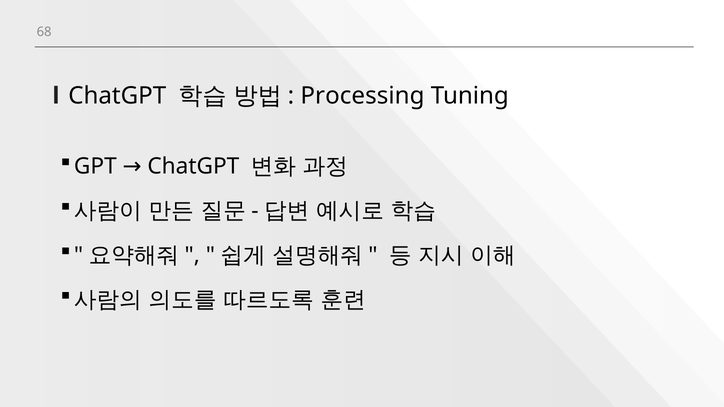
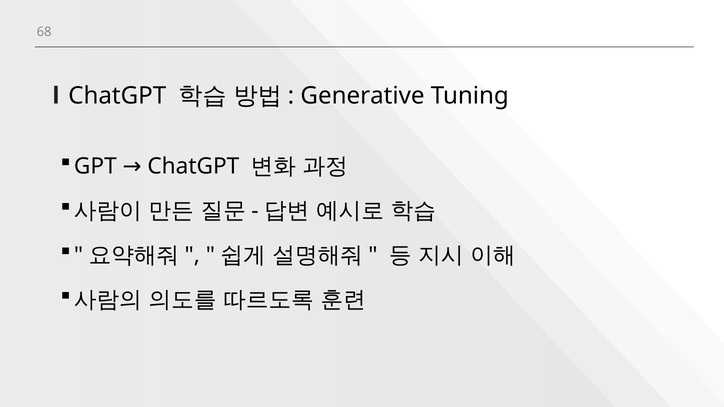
Processing: Processing -> Generative (362, 96)
